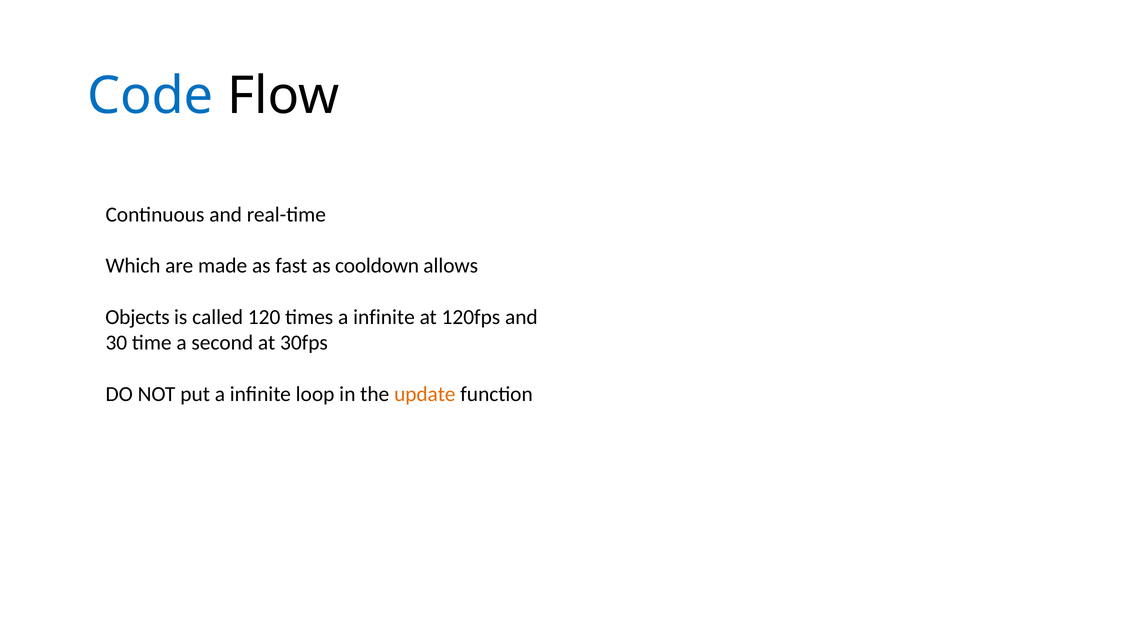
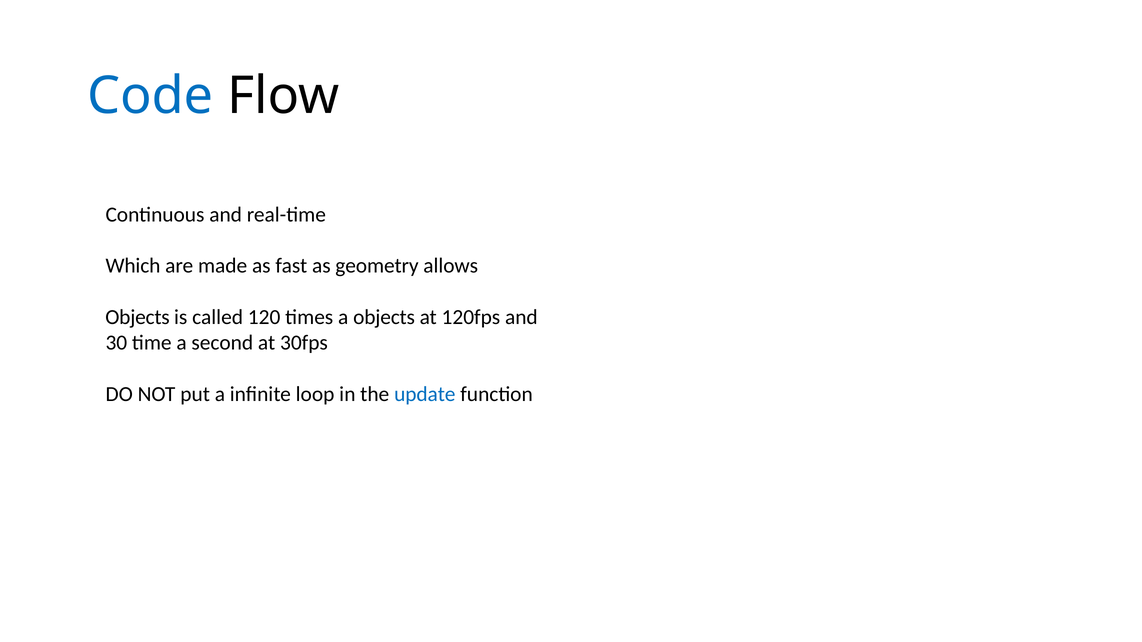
cooldown: cooldown -> geometry (377, 266)
times a infinite: infinite -> objects (384, 317)
update colour: orange -> blue (425, 394)
